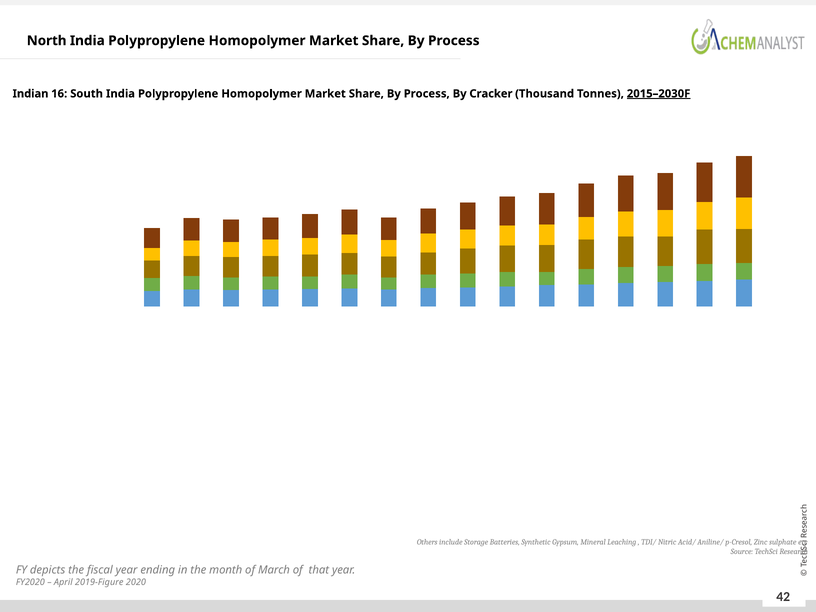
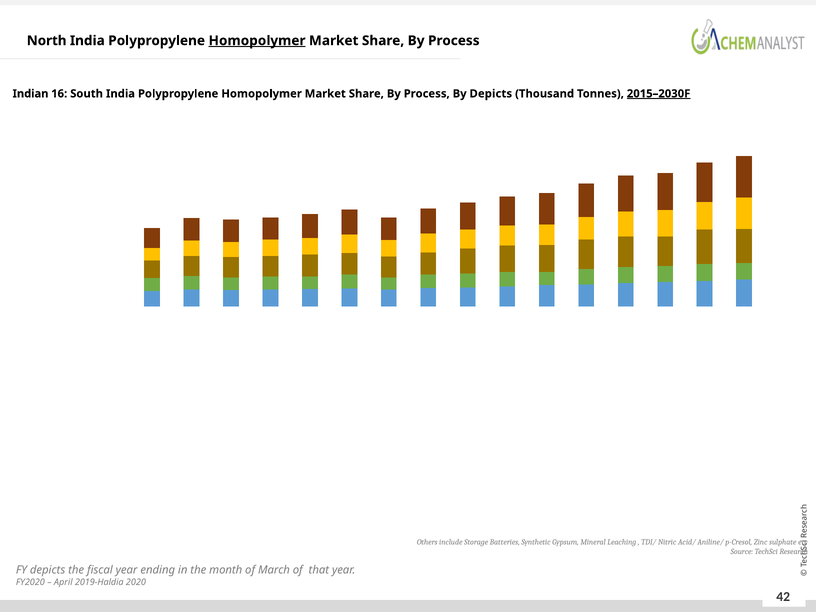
Homopolymer underline: none -> present (257, 41)
By Cracker: Cracker -> Depicts (491, 94)
2019-Figure: 2019-Figure -> 2019-Haldia (99, 582)
